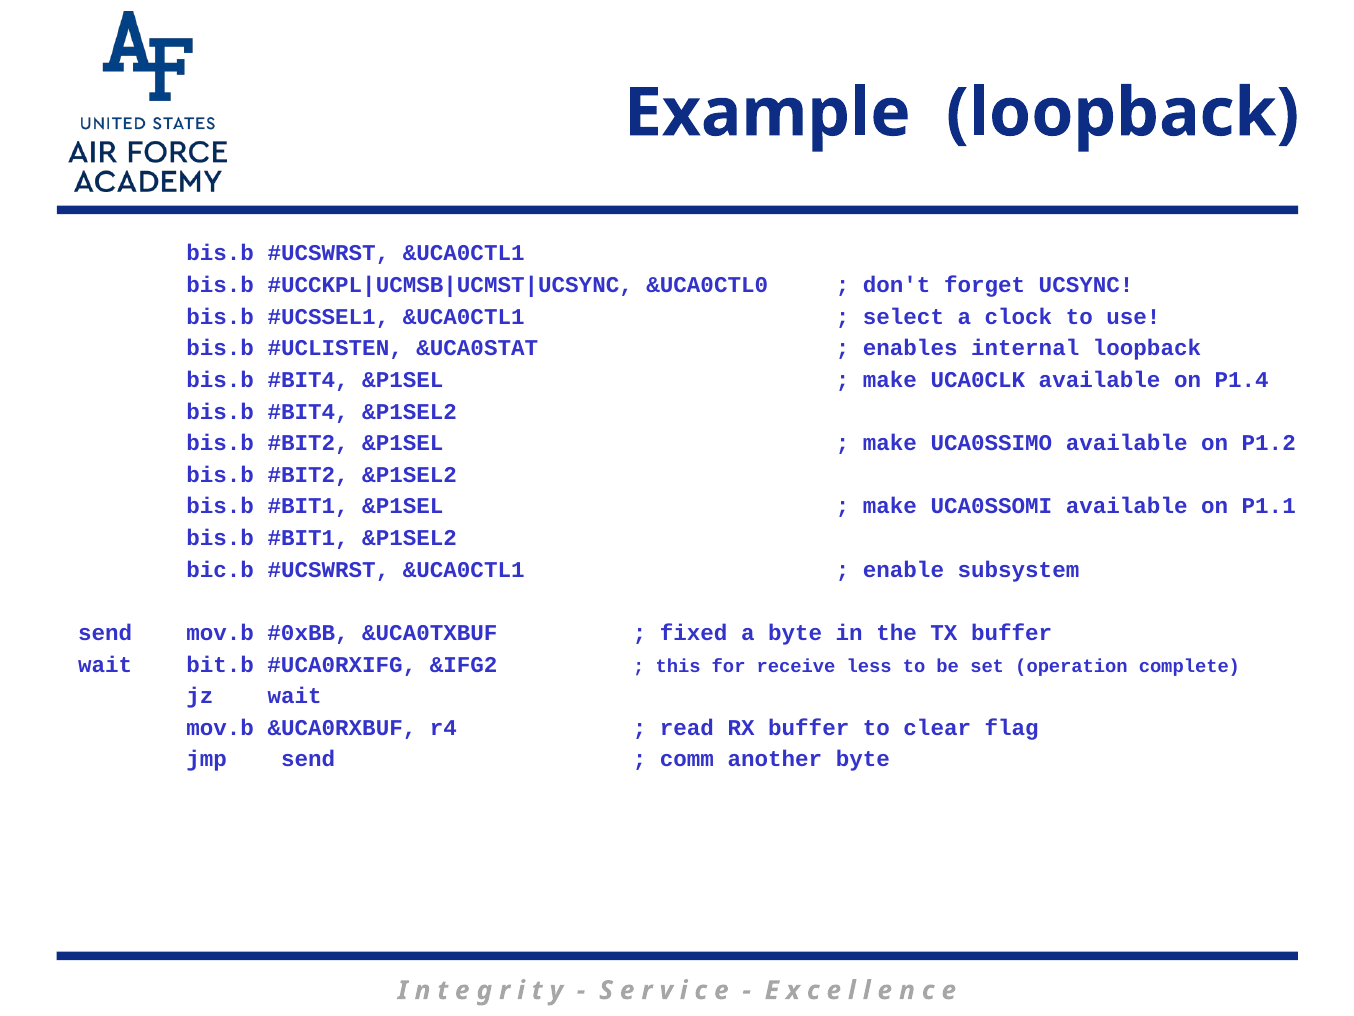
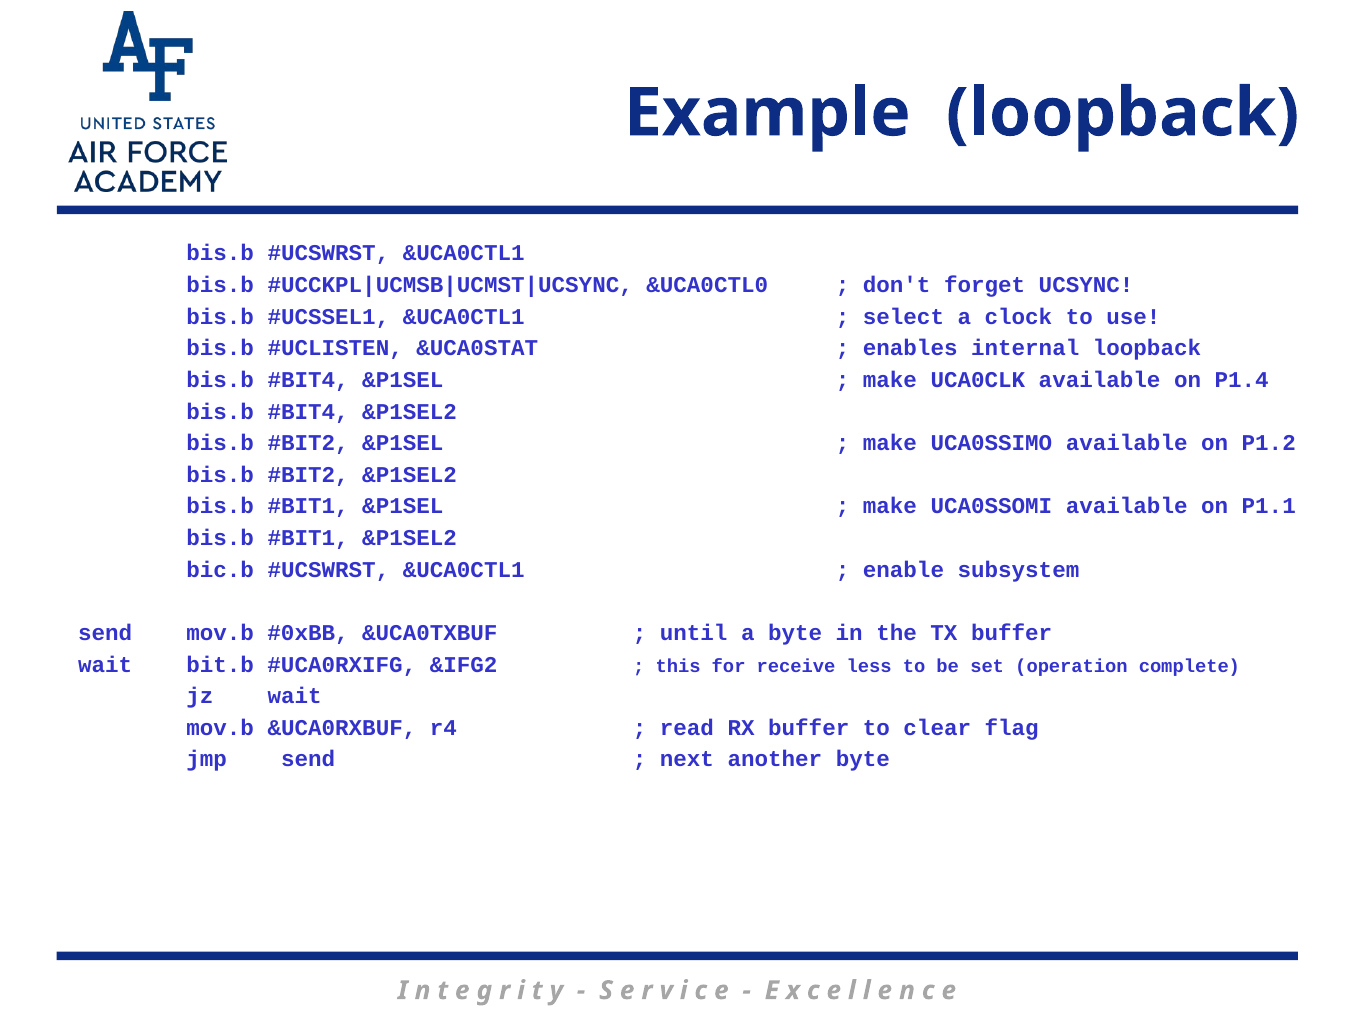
fixed: fixed -> until (694, 633)
comm: comm -> next (687, 759)
